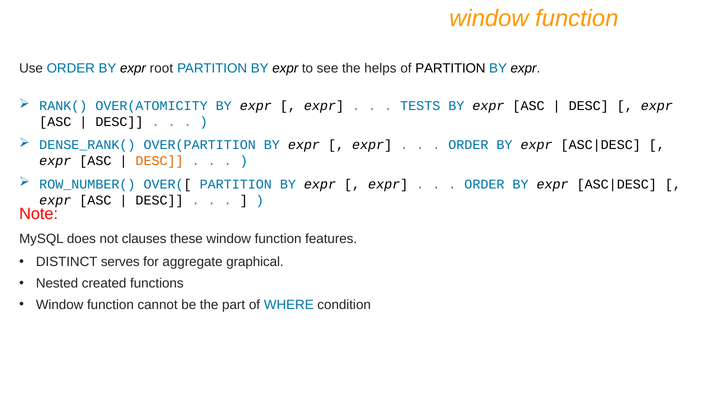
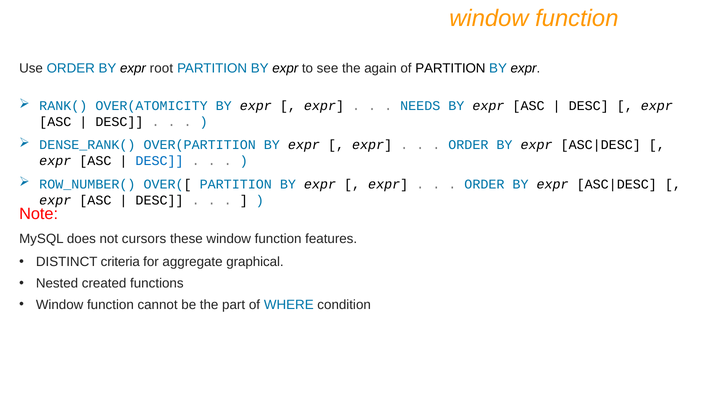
helps: helps -> again (380, 69)
TESTS: TESTS -> NEEDS (420, 106)
DESC colour: orange -> blue (160, 161)
clauses: clauses -> cursors (144, 239)
serves: serves -> criteria (120, 262)
